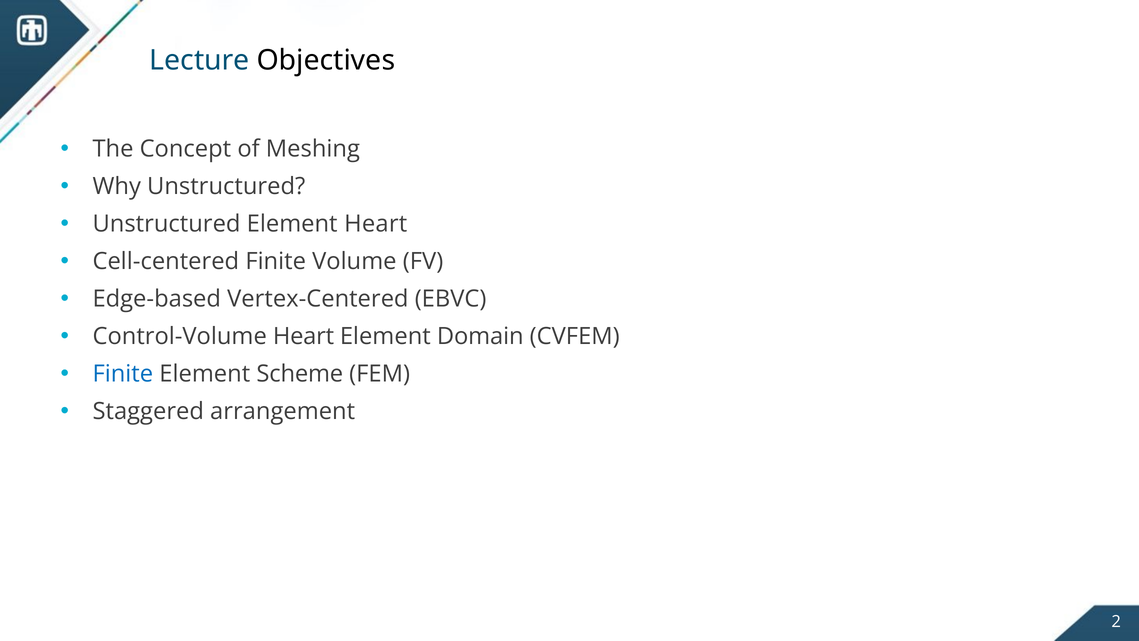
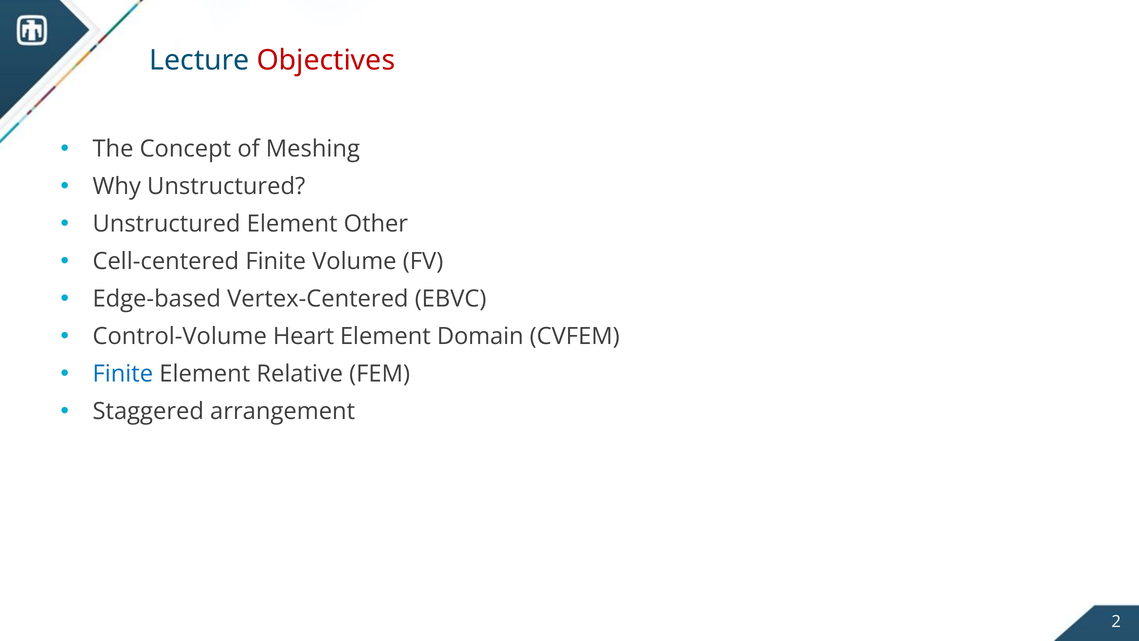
Objectives colour: black -> red (326, 60)
Element Heart: Heart -> Other (376, 224)
Scheme: Scheme -> Relative (300, 374)
